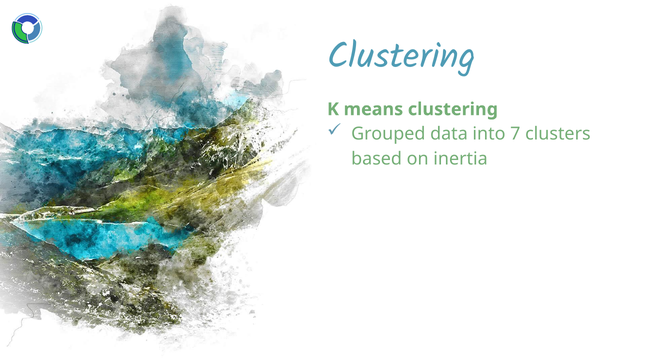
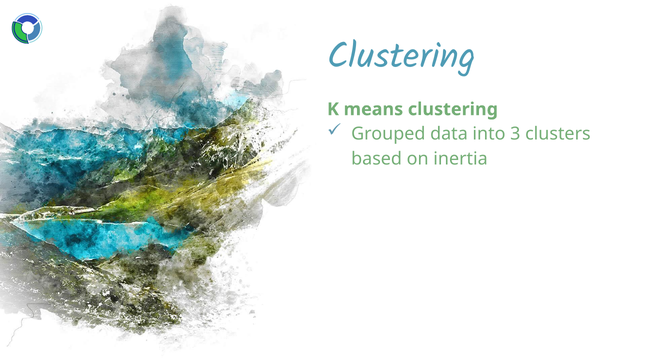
7: 7 -> 3 (515, 134)
